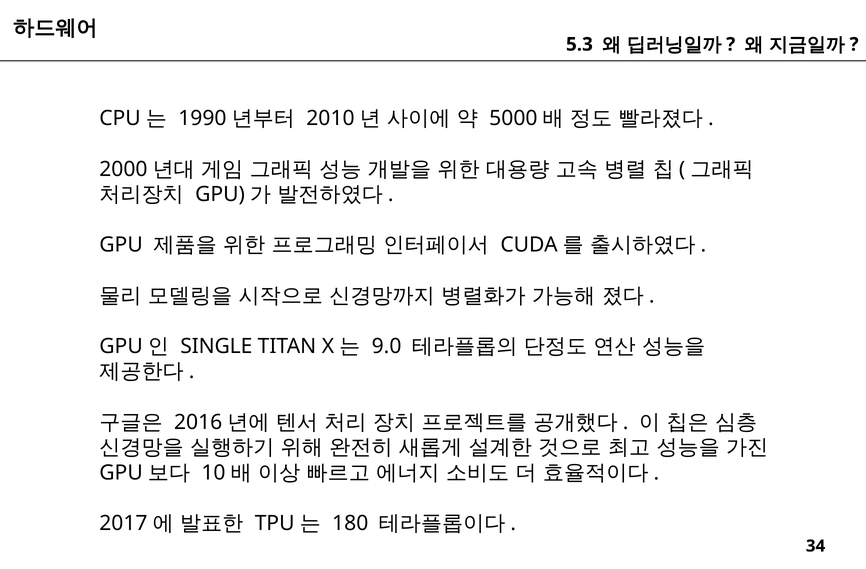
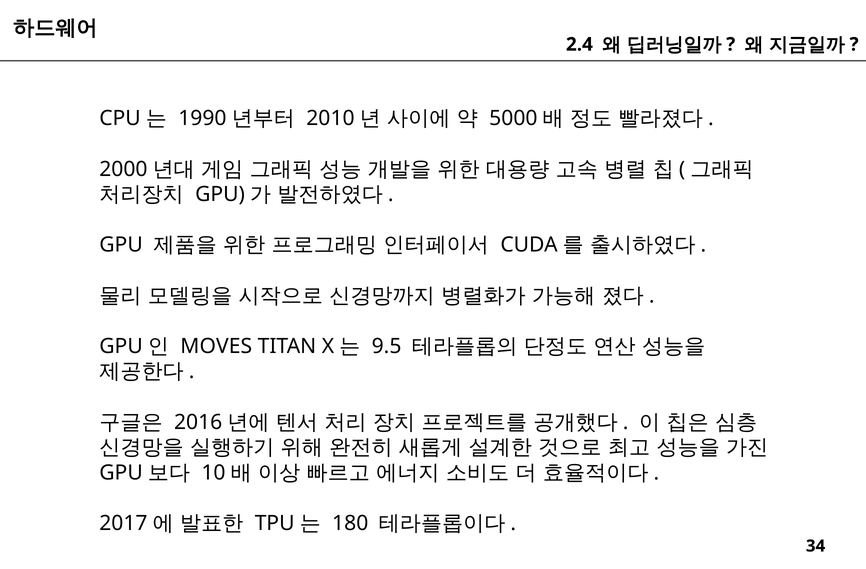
5.3: 5.3 -> 2.4 (579, 44)
SINGLE: SINGLE -> MOVES (216, 346)
9.0: 9.0 -> 9.5 (387, 346)
